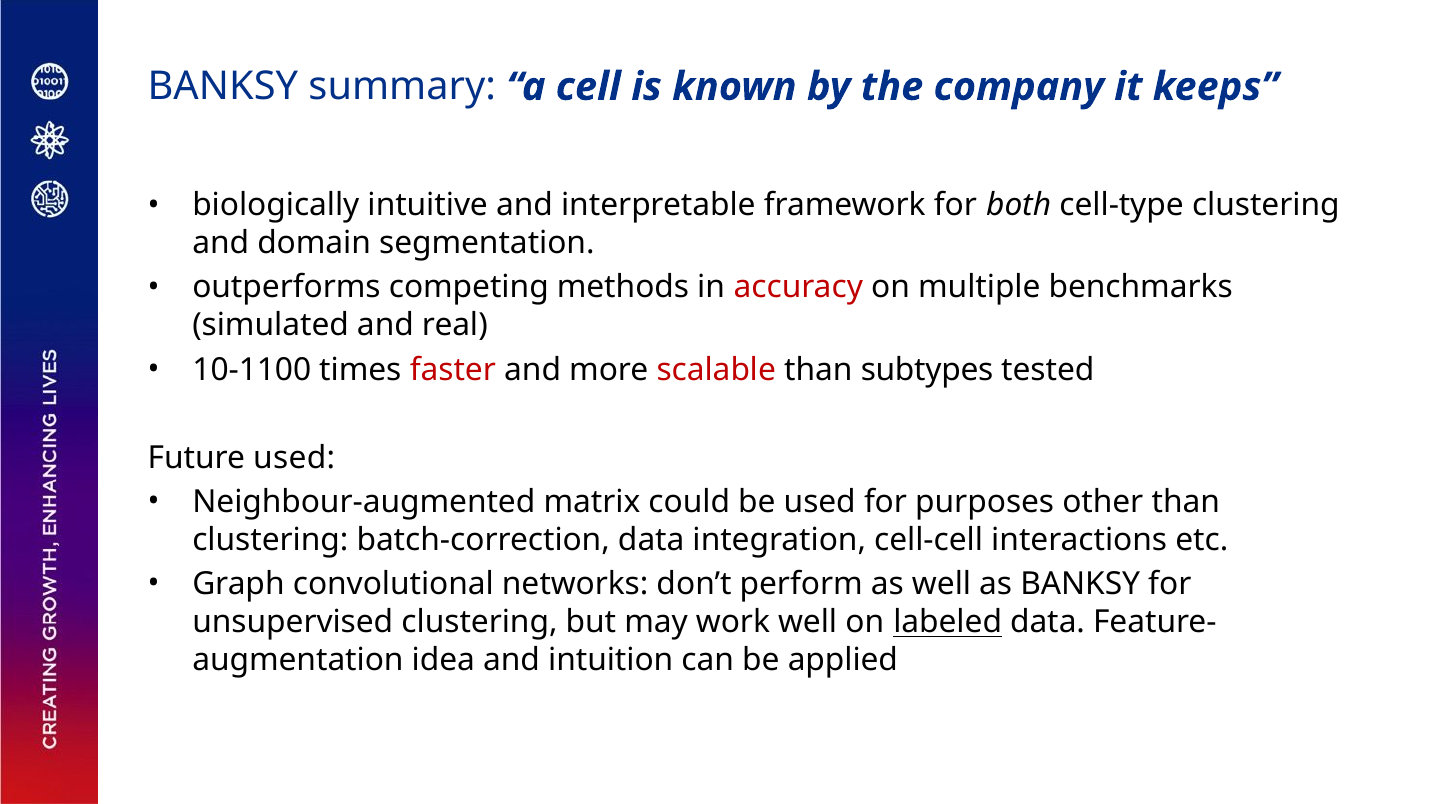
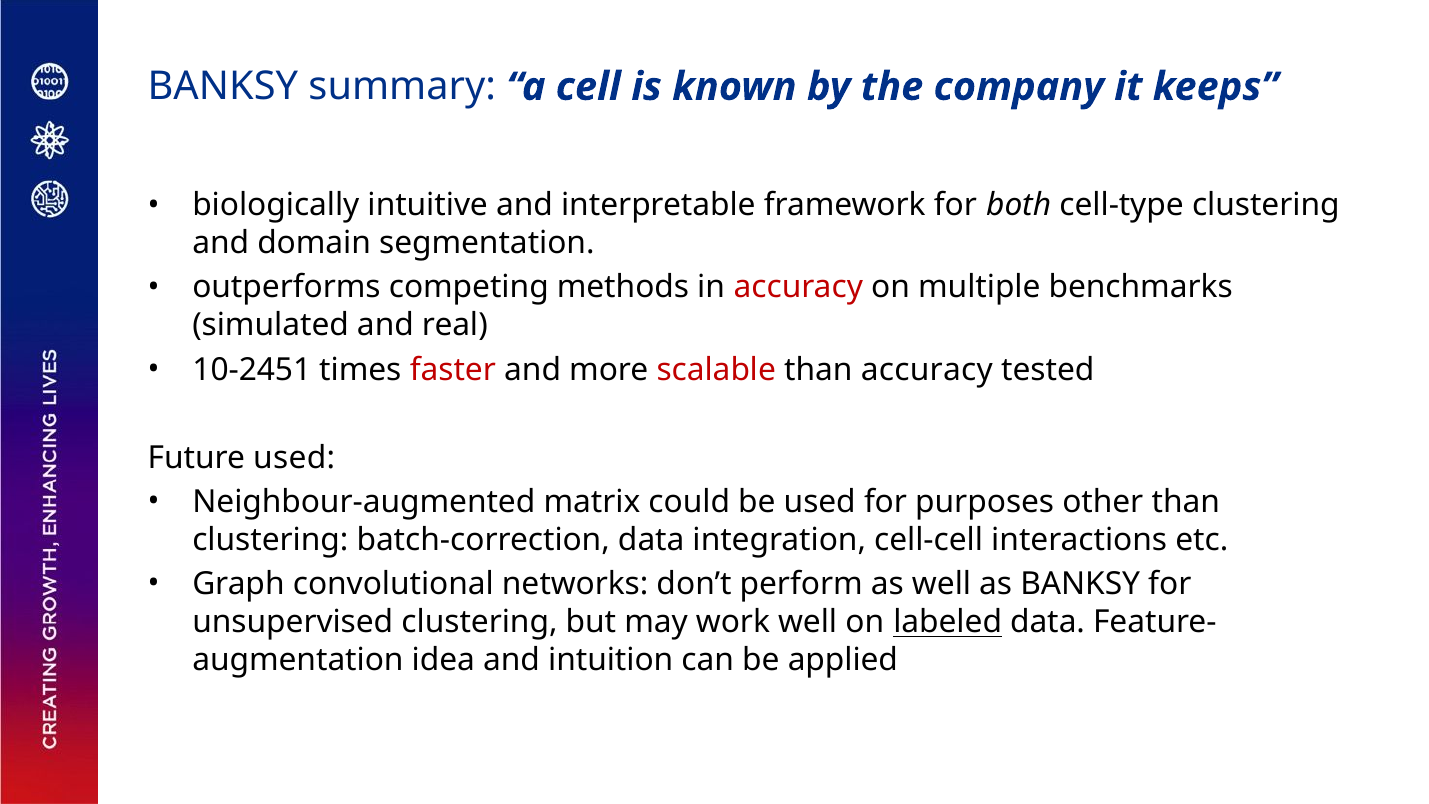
10-1100: 10-1100 -> 10-2451 (252, 370)
than subtypes: subtypes -> accuracy (927, 370)
